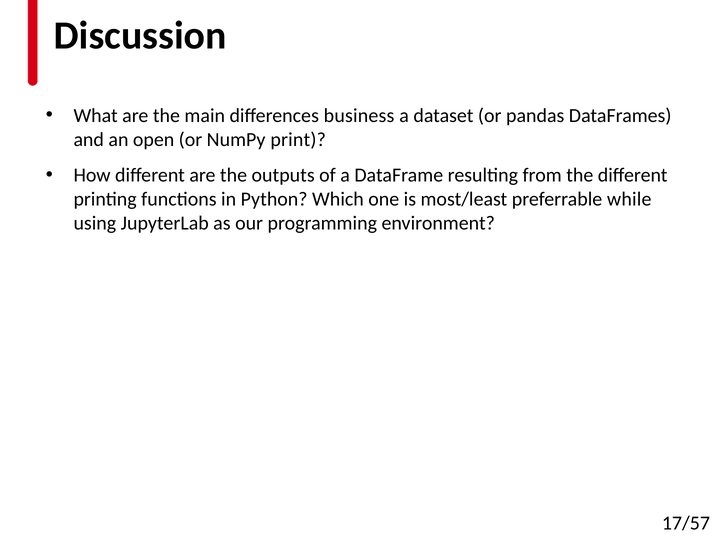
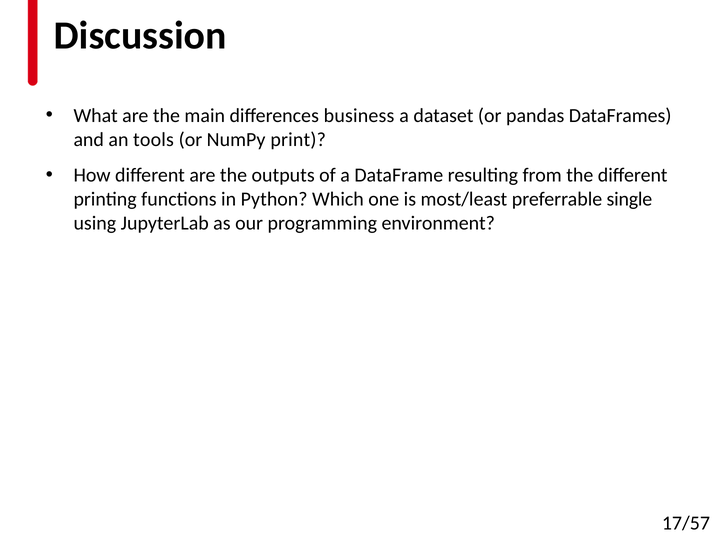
open: open -> tools (153, 139)
while: while -> single (629, 199)
